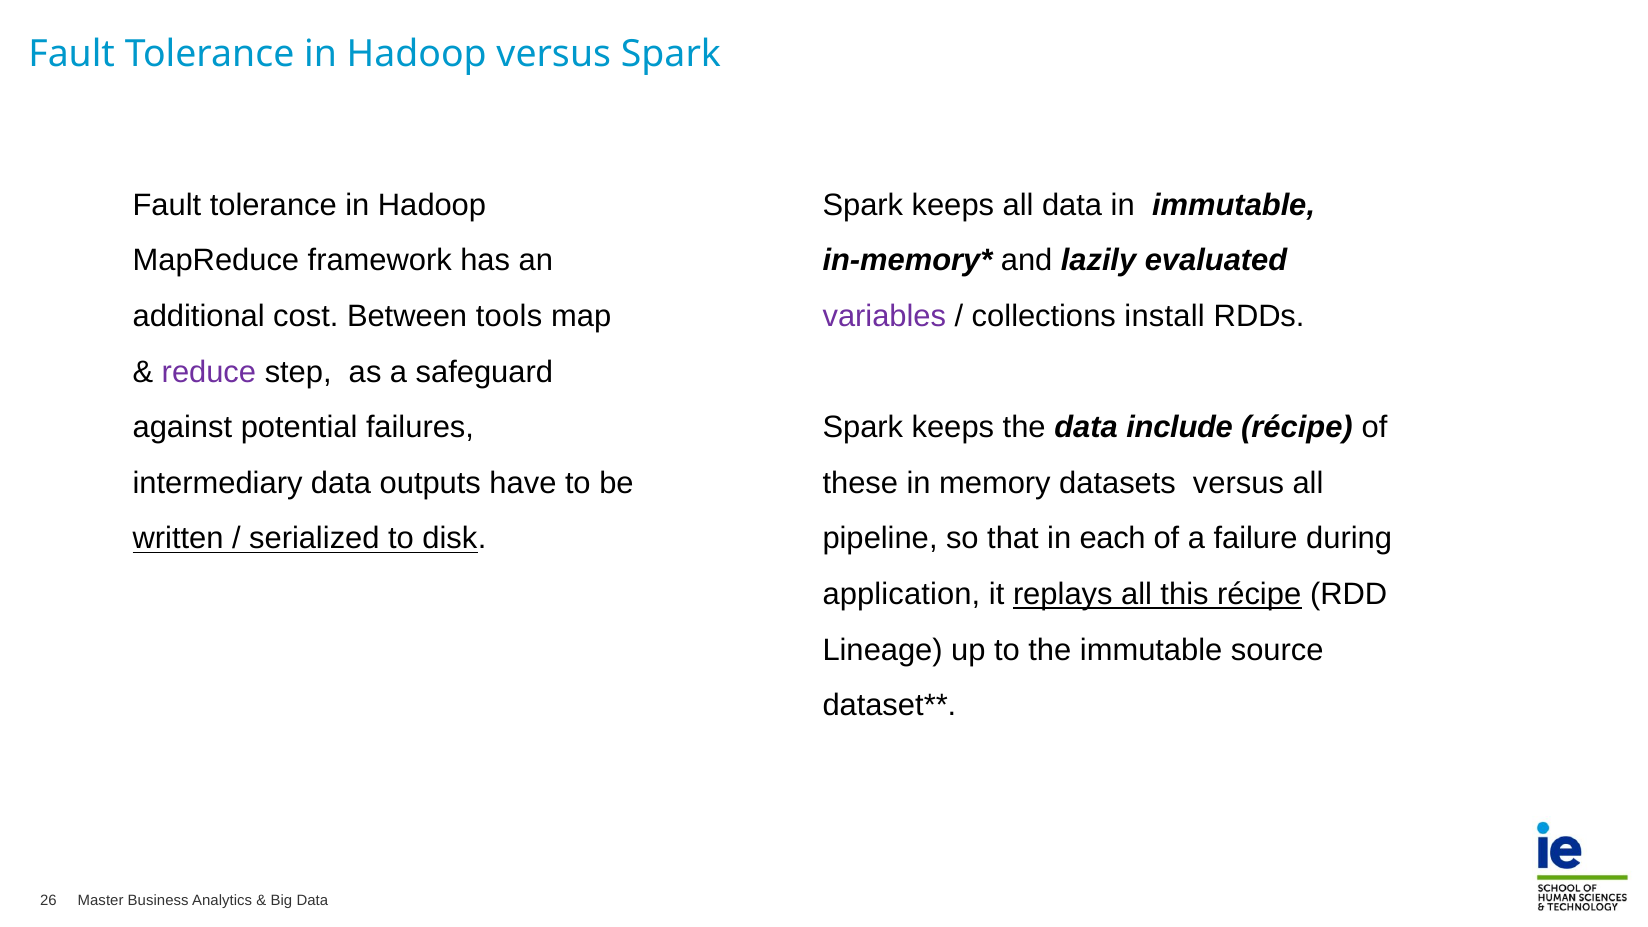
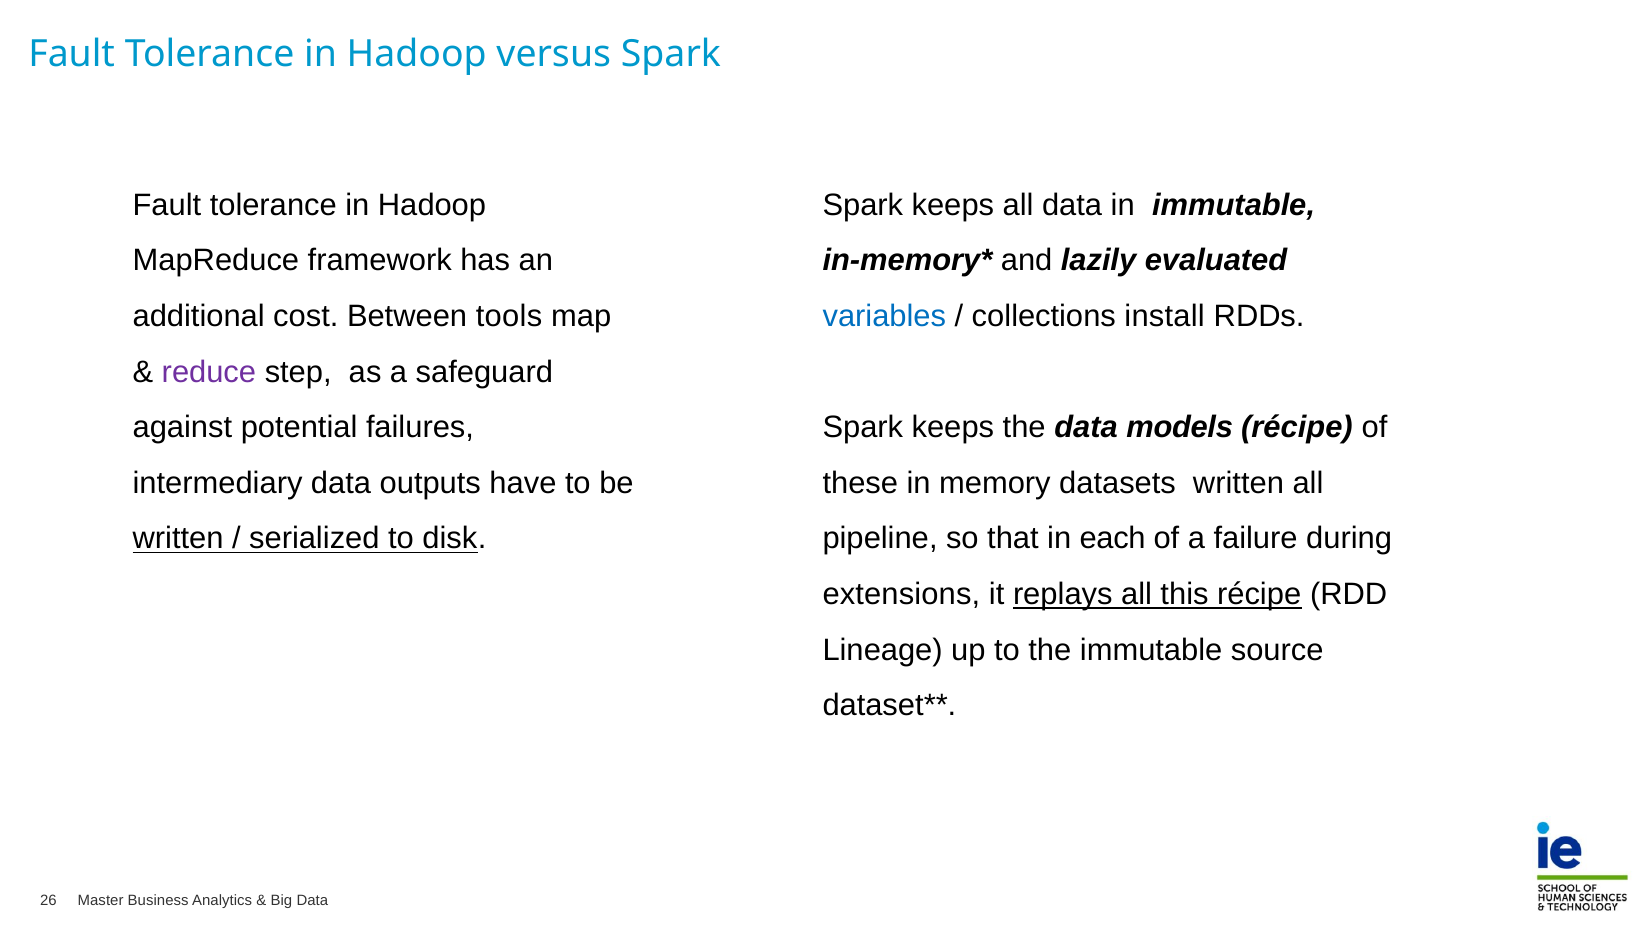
variables colour: purple -> blue (884, 316)
include: include -> models (1180, 428)
datasets versus: versus -> written (1238, 483)
application: application -> extensions (901, 594)
